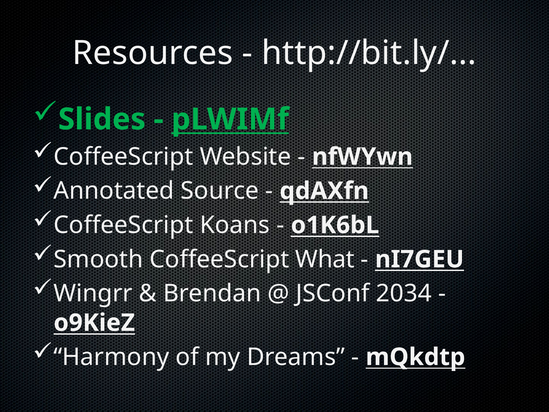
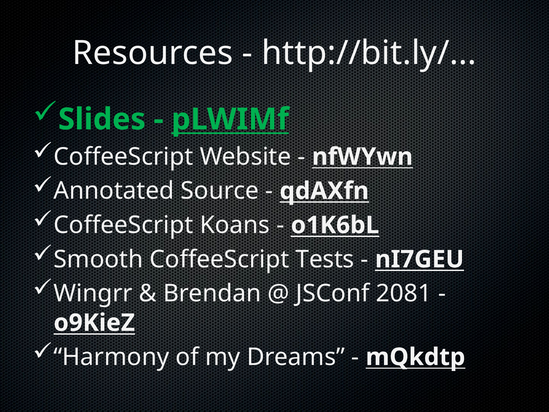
What: What -> Tests (325, 259)
2034: 2034 -> 2081 (404, 293)
